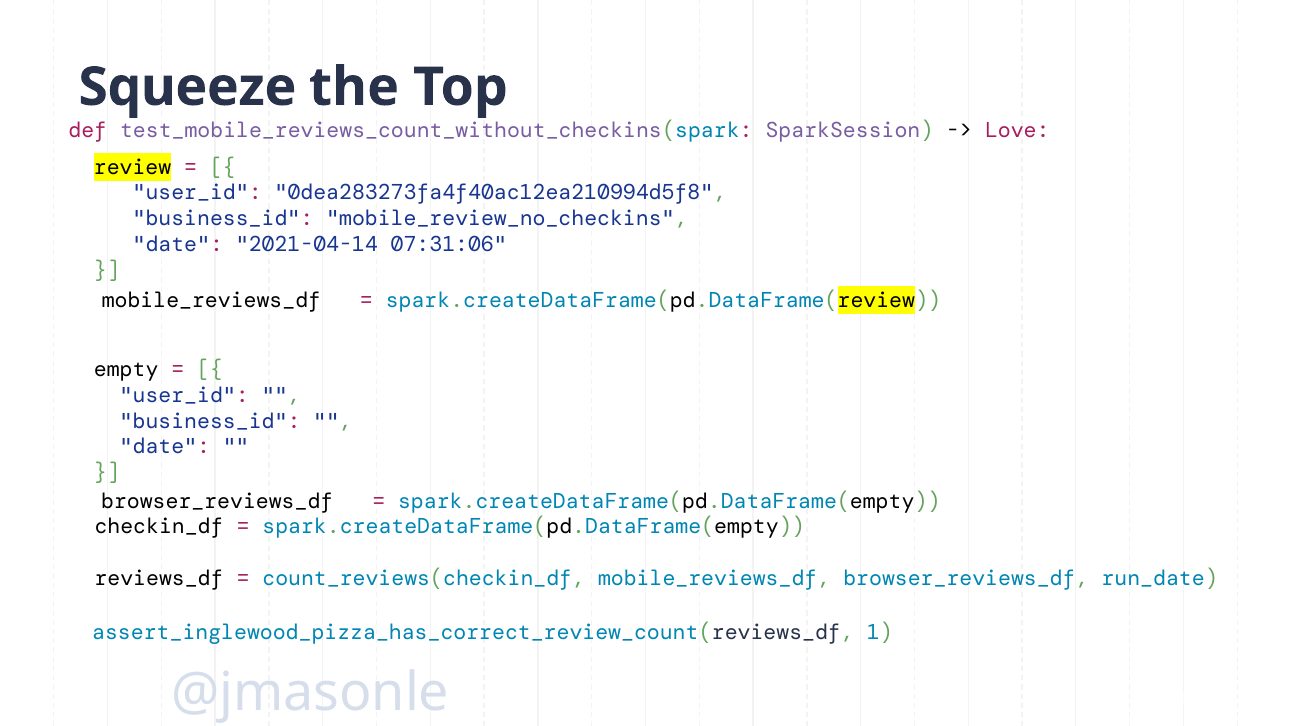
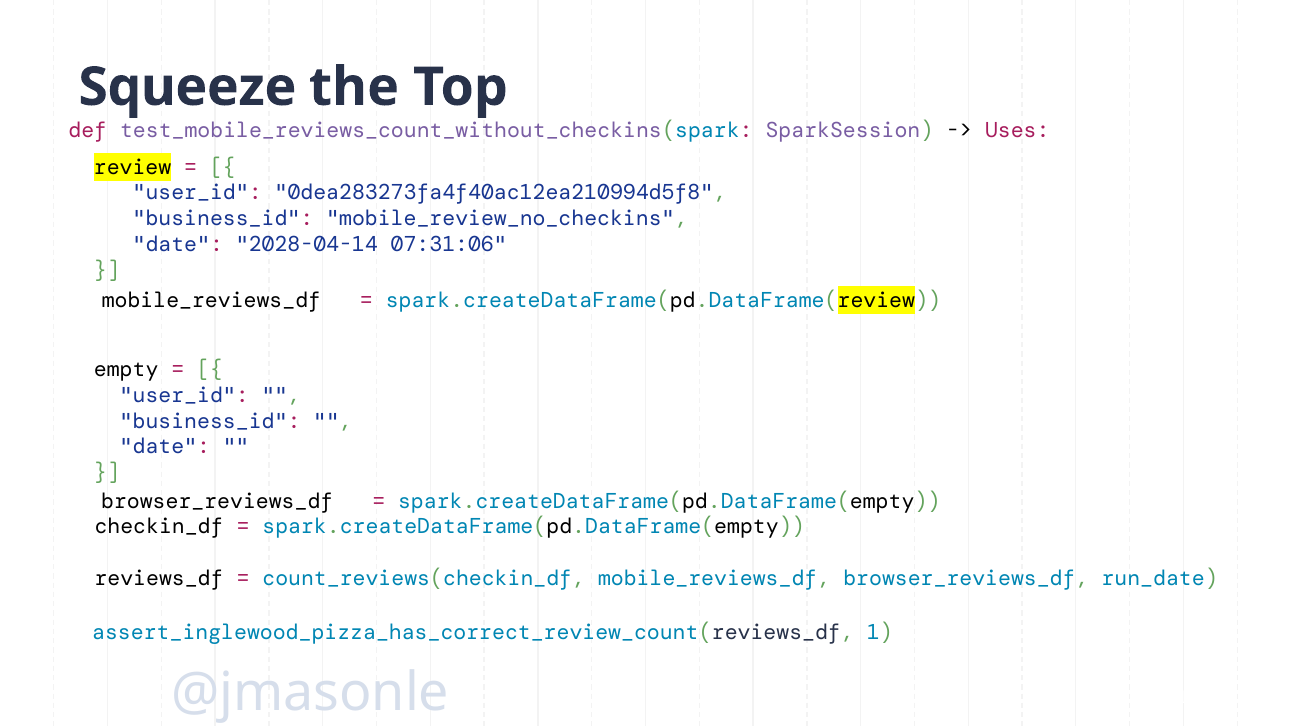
Love: Love -> Uses (1017, 130)
2021-04-14: 2021-04-14 -> 2028-04-14 (307, 245)
